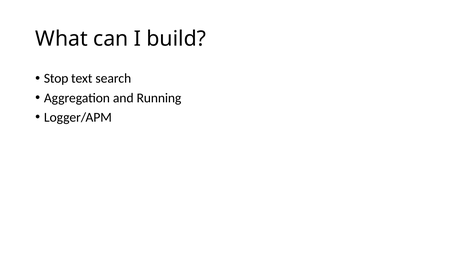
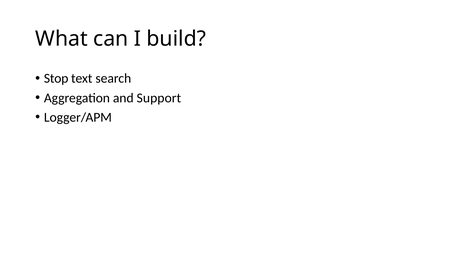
Running: Running -> Support (159, 98)
